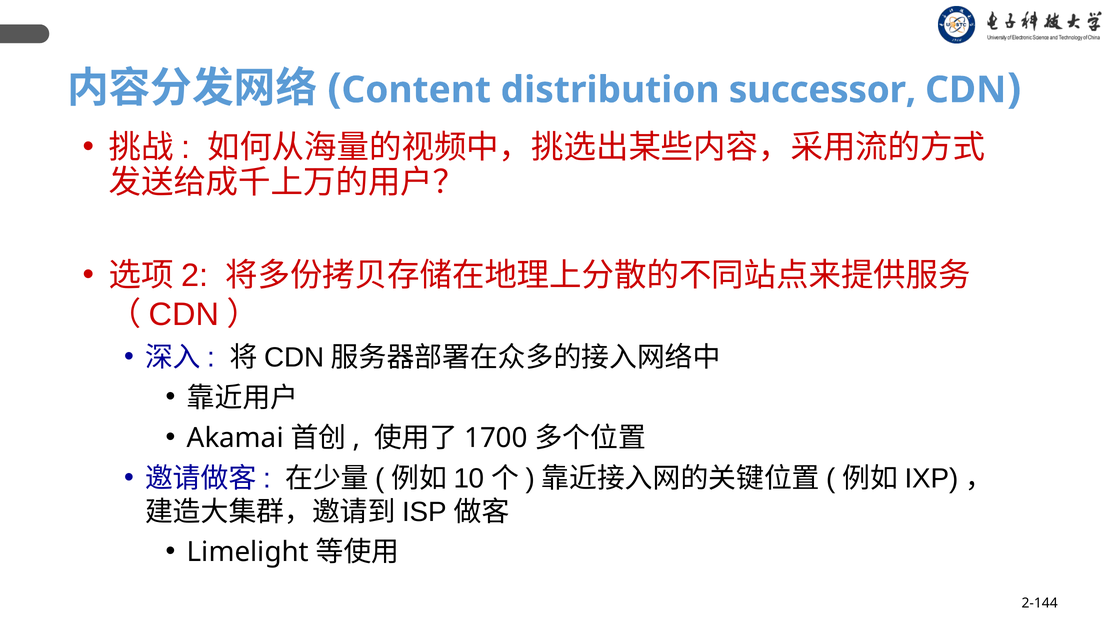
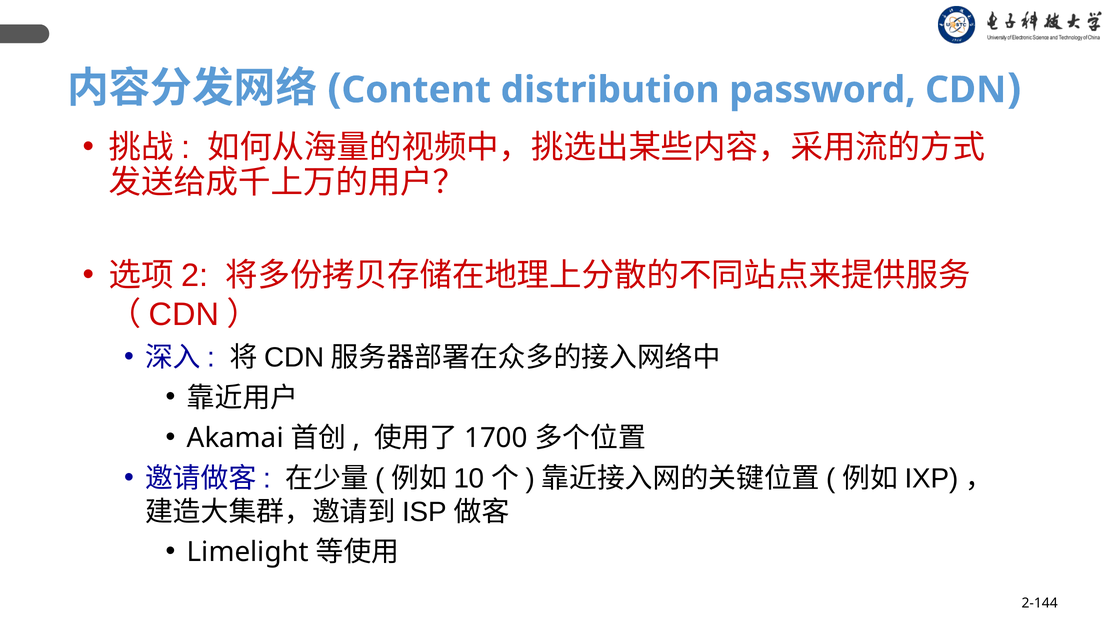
successor: successor -> password (822, 90)
